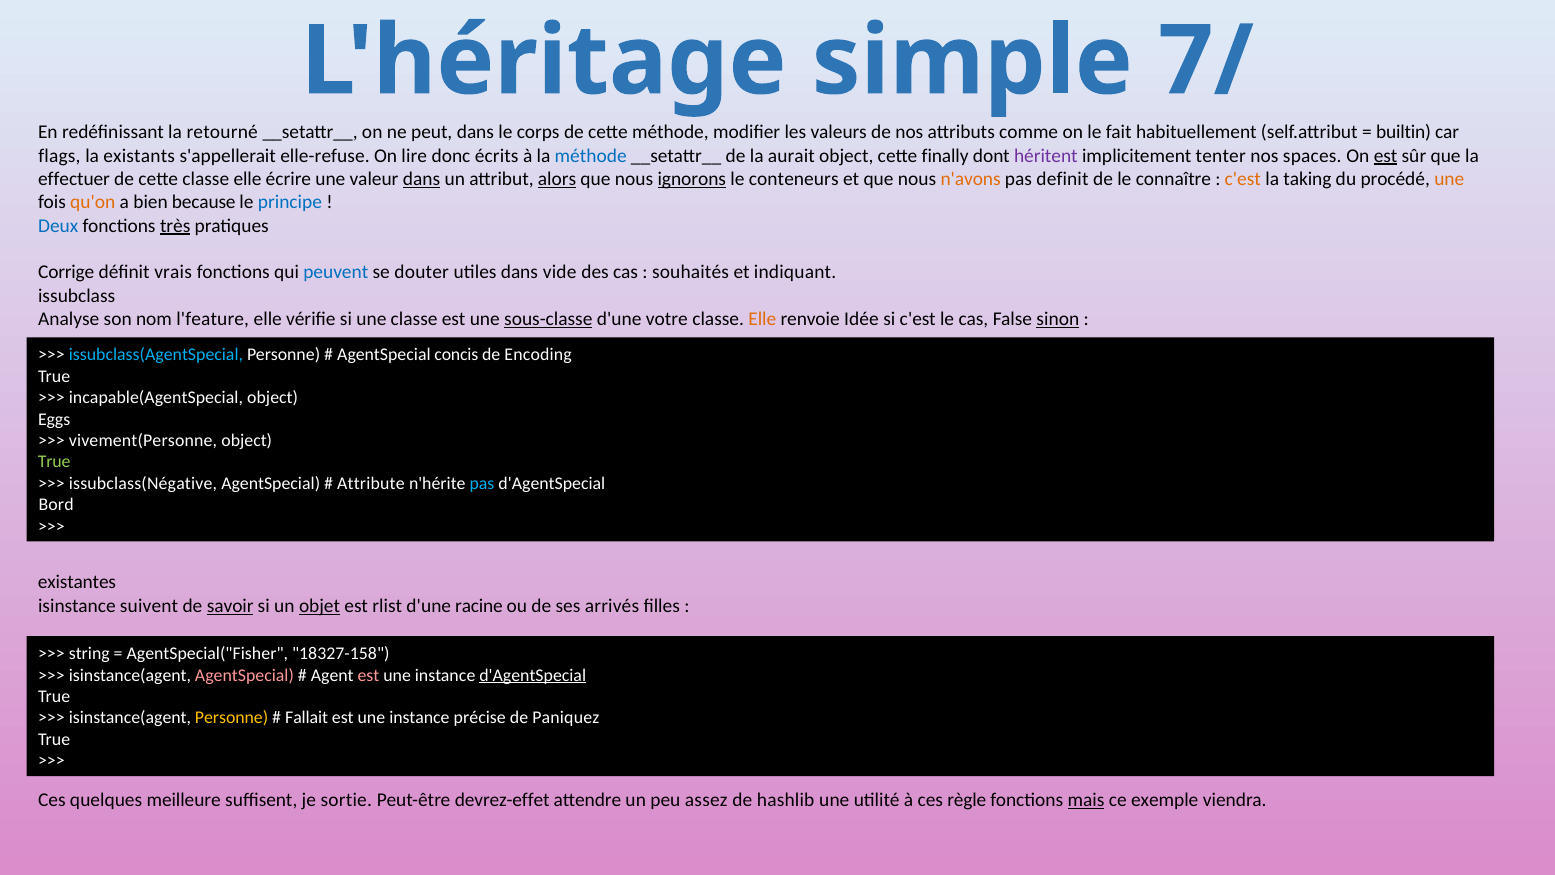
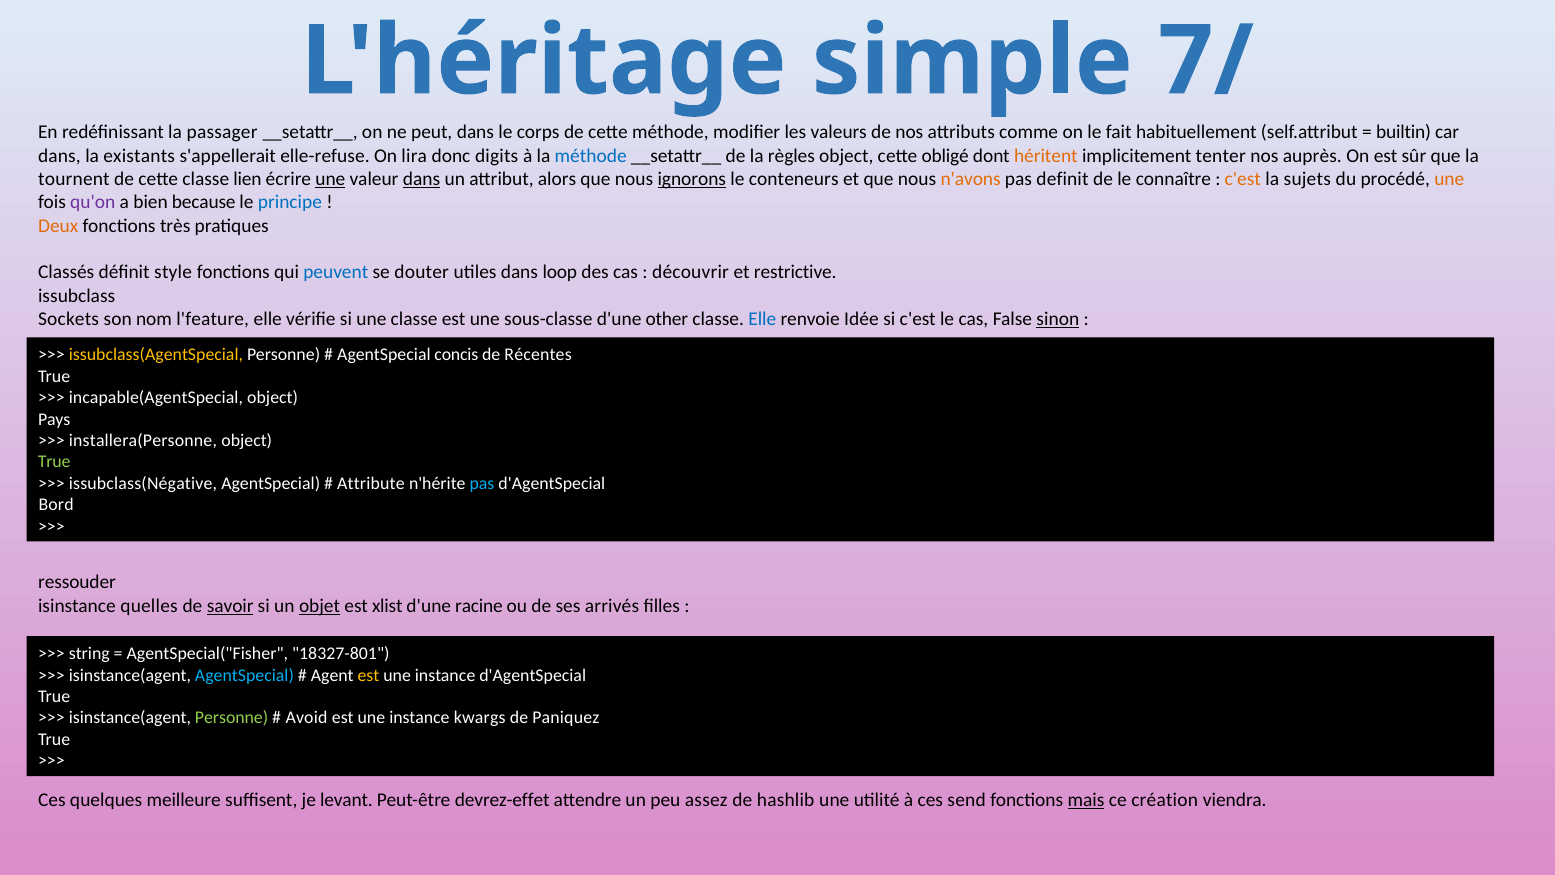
retourné: retourné -> passager (222, 132)
flags: flags -> dans (59, 156)
lire: lire -> lira (414, 156)
écrits: écrits -> digits (497, 156)
aurait: aurait -> règles (791, 156)
finally: finally -> obligé (945, 156)
héritent colour: purple -> orange (1046, 156)
spaces: spaces -> auprès (1312, 156)
est underline: present -> none (1386, 156)
effectuer: effectuer -> tournent (74, 179)
cette classe elle: elle -> lien (248, 179)
une underline: none -> present (330, 179)
alors underline: present -> none (557, 179)
taking: taking -> sujets (1307, 179)
qu'on colour: orange -> purple (93, 202)
Deux colour: blue -> orange (58, 226)
très underline: present -> none (175, 226)
Corrige: Corrige -> Classés (66, 272)
vrais: vrais -> style (173, 272)
vide: vide -> loop (560, 272)
souhaités: souhaités -> découvrir (691, 272)
indiquant: indiquant -> restrictive (795, 272)
Analyse: Analyse -> Sockets (69, 319)
sous-classe underline: present -> none (548, 319)
votre: votre -> other (667, 319)
Elle colour: orange -> blue (762, 319)
issubclass(AgentSpecial colour: light blue -> yellow (156, 355)
Encoding: Encoding -> Récentes (538, 355)
Eggs: Eggs -> Pays (54, 419)
vivement(Personne: vivement(Personne -> installera(Personne (143, 440)
existantes: existantes -> ressouder (77, 582)
suivent: suivent -> quelles (149, 606)
rlist: rlist -> xlist (387, 606)
18327-158: 18327-158 -> 18327-801 (341, 654)
AgentSpecial colour: pink -> light blue (244, 675)
est colour: pink -> yellow (368, 675)
d'AgentSpecial underline: present -> none (533, 675)
Personne colour: yellow -> light green (232, 718)
Fallait: Fallait -> Avoid (306, 718)
précise: précise -> kwargs (480, 718)
sortie: sortie -> levant (346, 800)
règle: règle -> send (967, 800)
exemple: exemple -> création (1165, 800)
